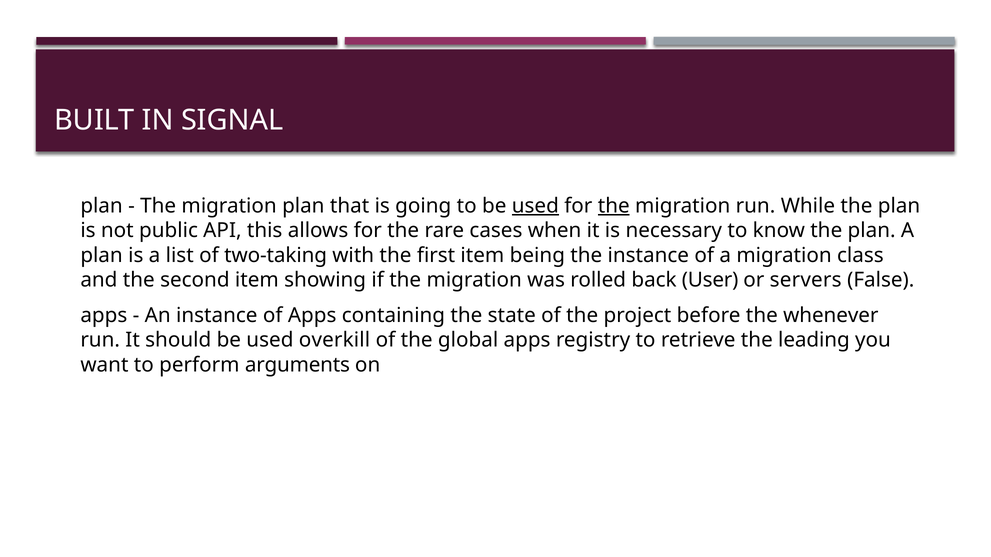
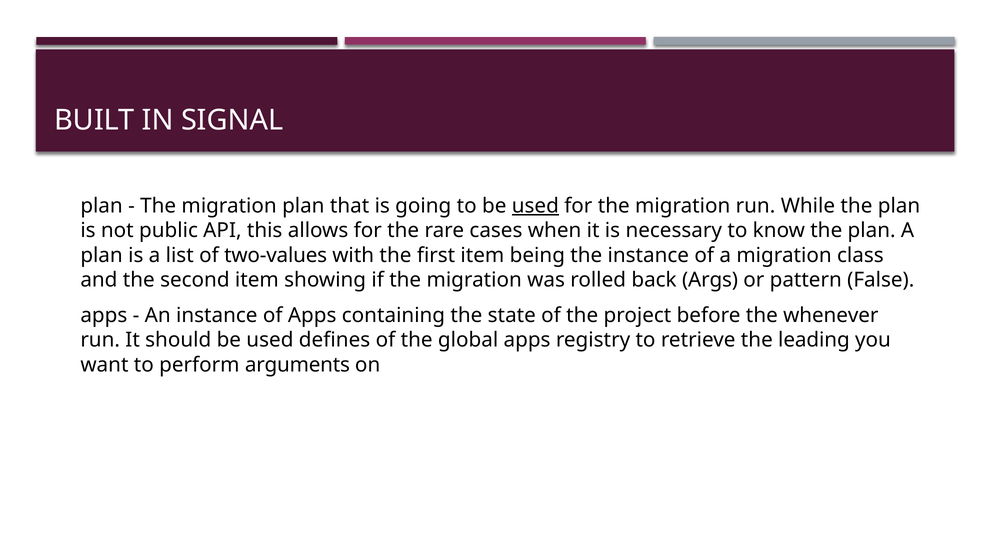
the underline: present -> none (614, 206)
two-taking: two-taking -> two-values (276, 256)
User: User -> Args (710, 280)
servers: servers -> pattern (806, 280)
overkill: overkill -> defines (335, 340)
